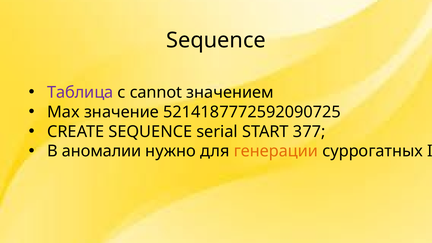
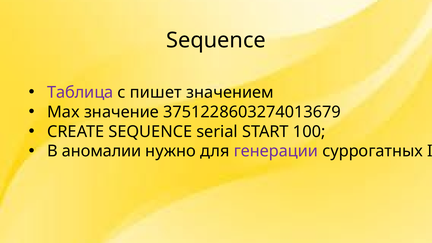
cannot: cannot -> пишет (156, 92)
5214187772592090725: 5214187772592090725 -> 3751228603274013679 (252, 112)
377: 377 -> 100 (309, 132)
генерации colour: orange -> purple (276, 151)
